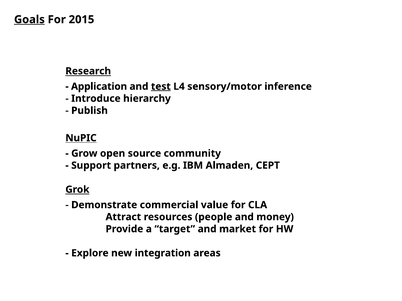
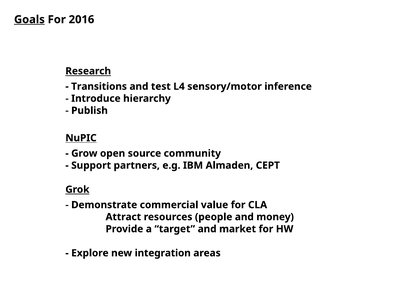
2015: 2015 -> 2016 (81, 20)
Application: Application -> Transitions (99, 87)
test underline: present -> none (161, 87)
